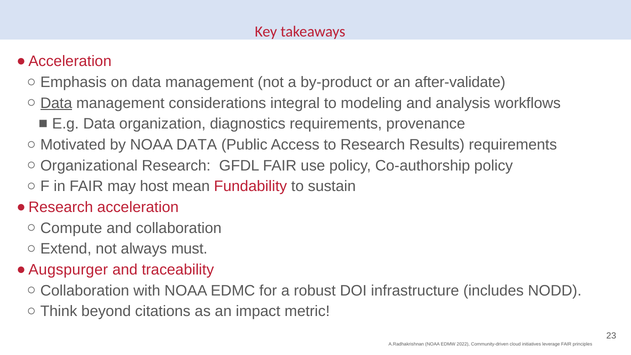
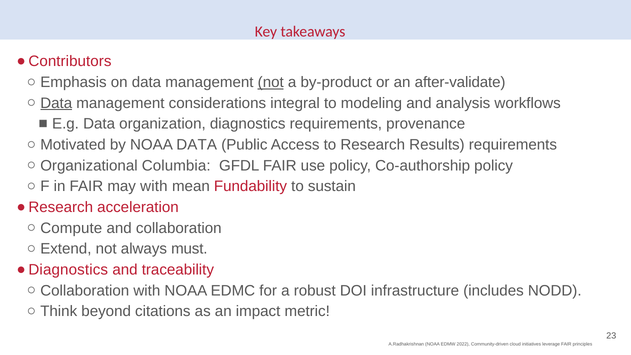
Acceleration: Acceleration -> Contributors (70, 61)
not underline: none -> present (271, 82)
Organizational Research: Research -> Columbia (176, 166)
may host: host -> with (154, 186)
Augspurger: Augspurger -> Diagnostics (68, 270)
